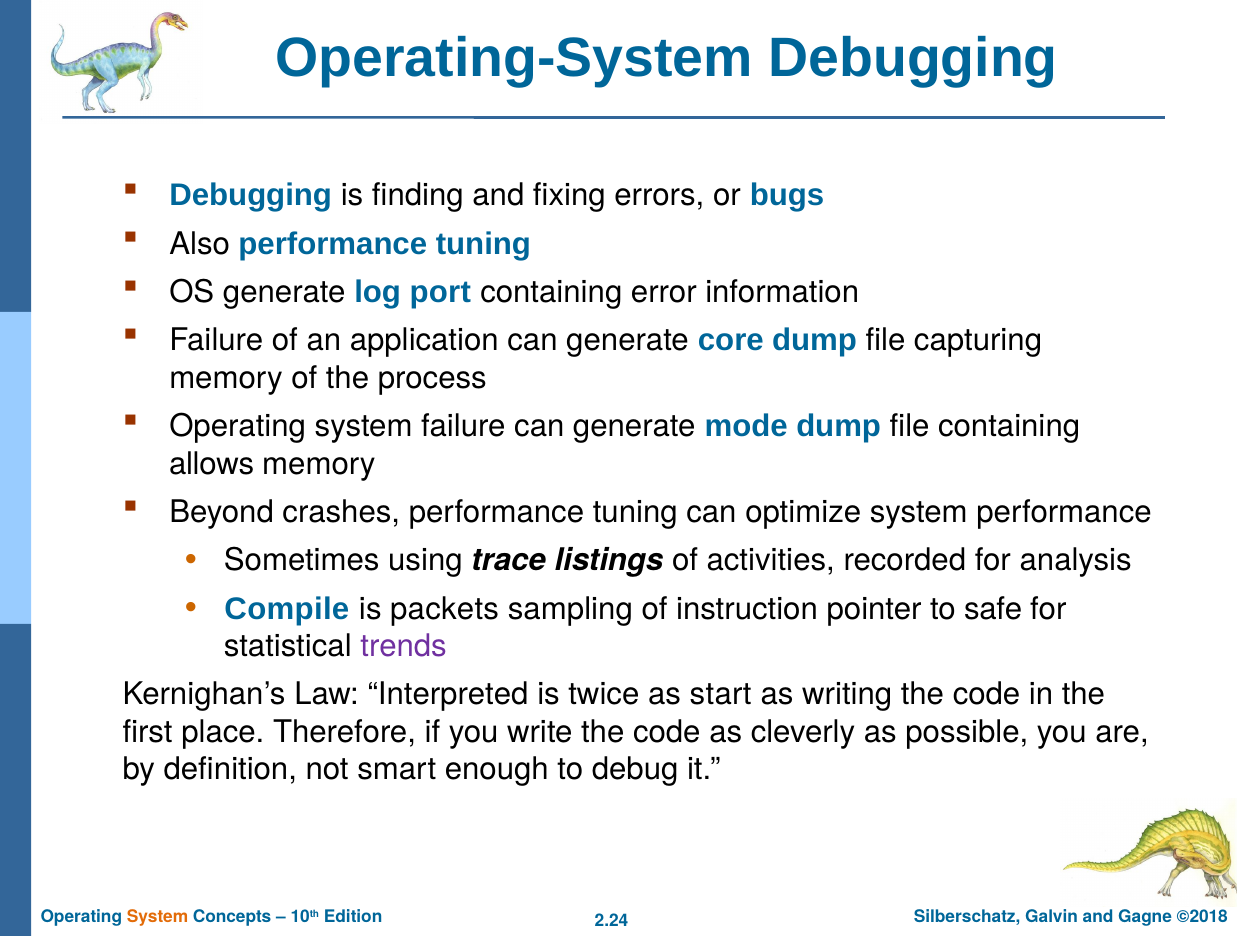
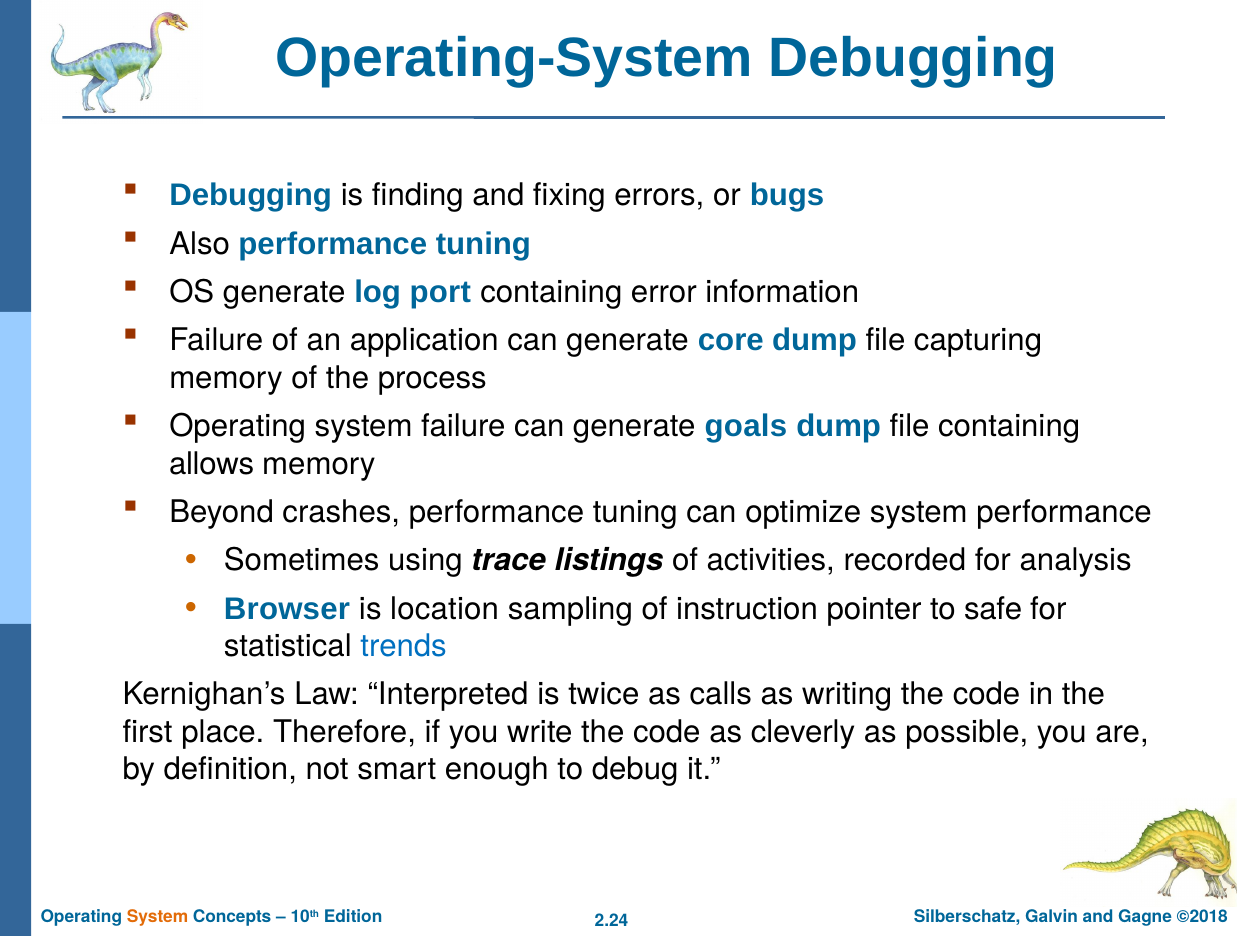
mode: mode -> goals (746, 426)
Compile: Compile -> Browser (287, 609)
packets: packets -> location (445, 609)
trends colour: purple -> blue (404, 646)
start: start -> calls (721, 695)
